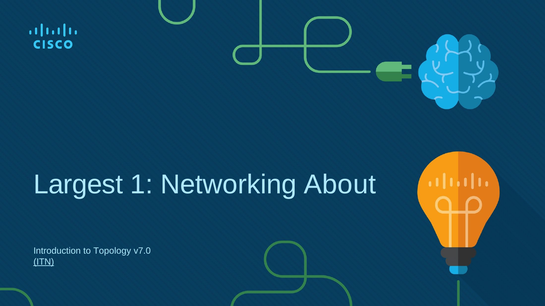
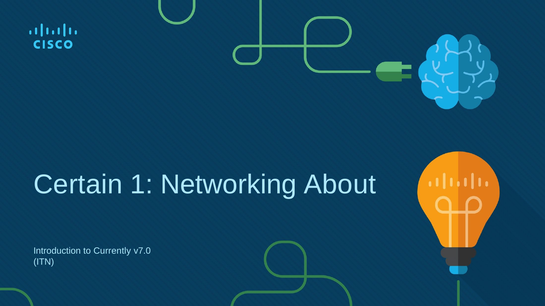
Largest: Largest -> Certain (78, 185)
Topology: Topology -> Currently (112, 251)
ITN underline: present -> none (44, 262)
